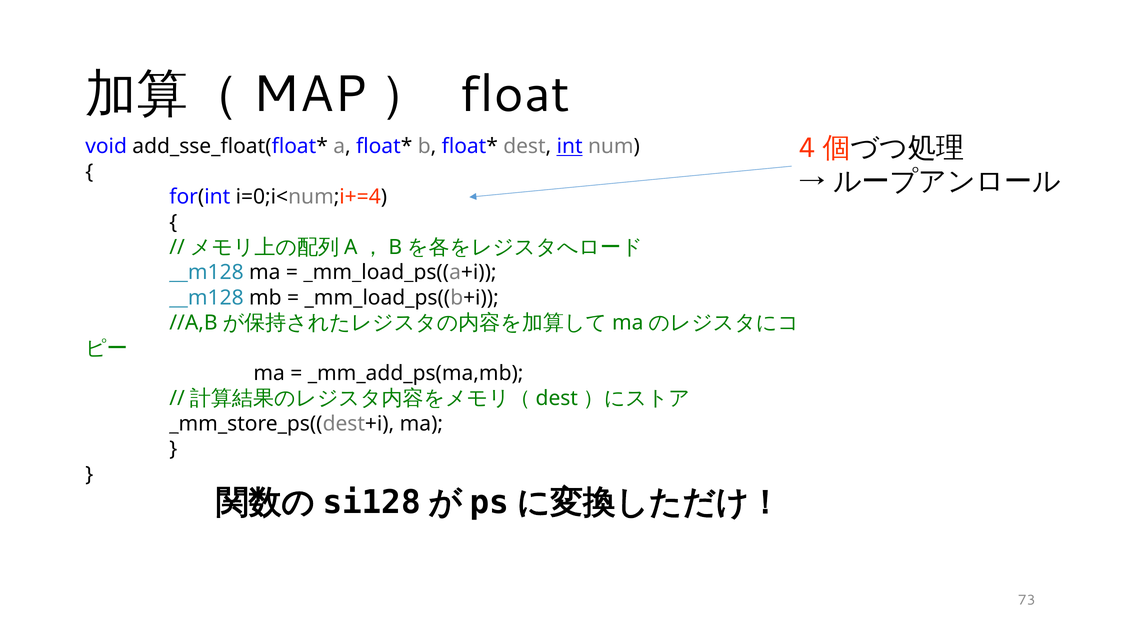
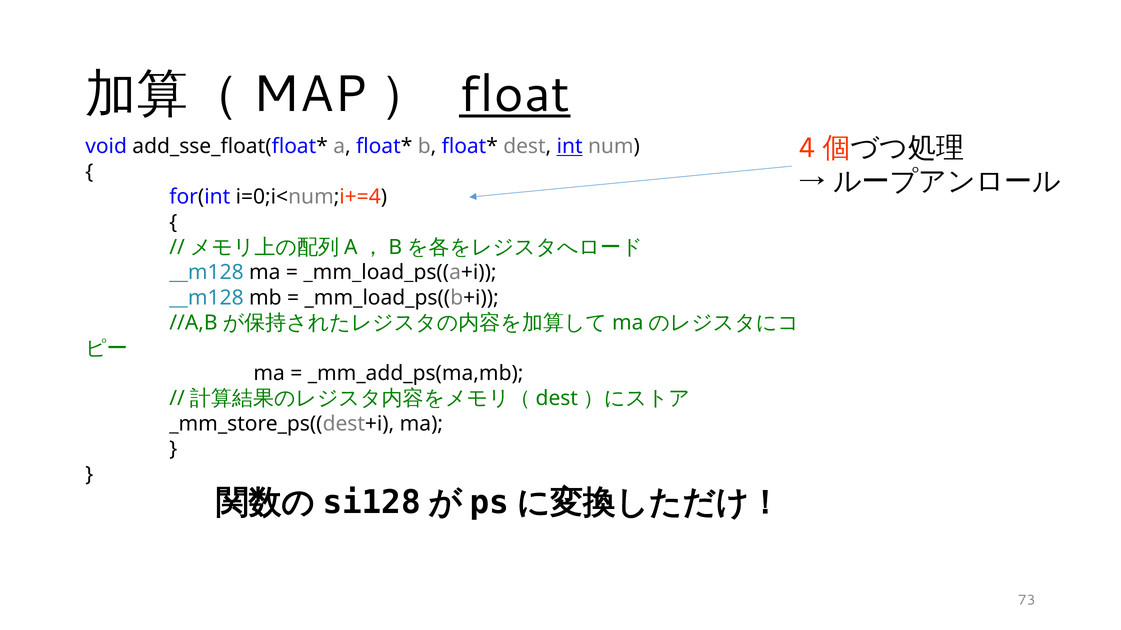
float underline: none -> present (515, 94)
